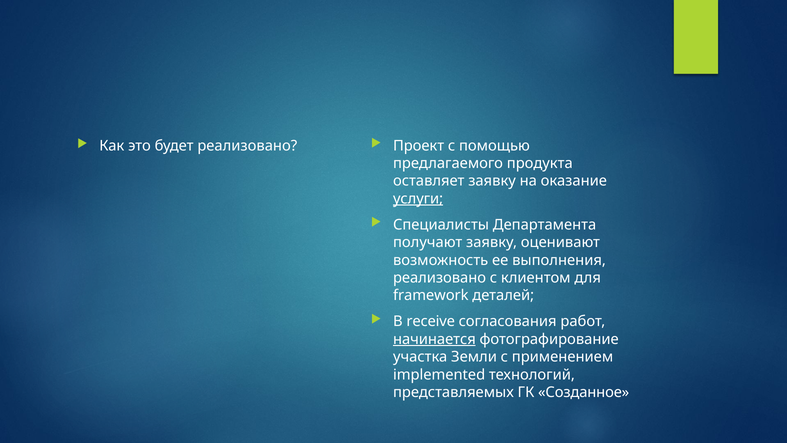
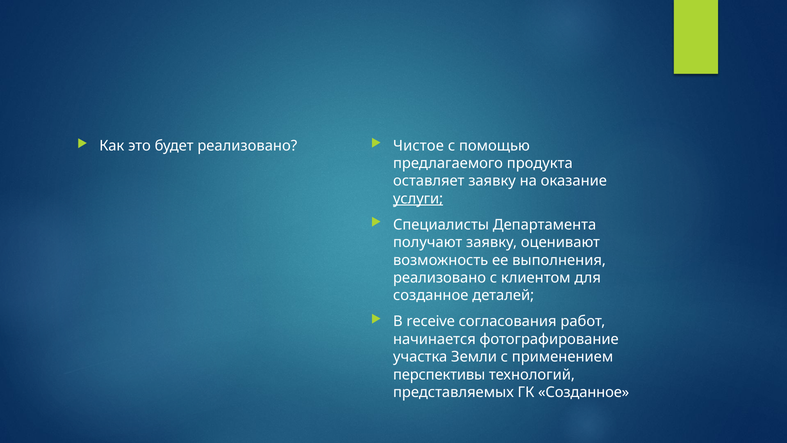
Проект: Проект -> Чистое (418, 146)
framework: framework -> созданное (431, 295)
начинается underline: present -> none (434, 339)
implemented: implemented -> перспективы (439, 374)
